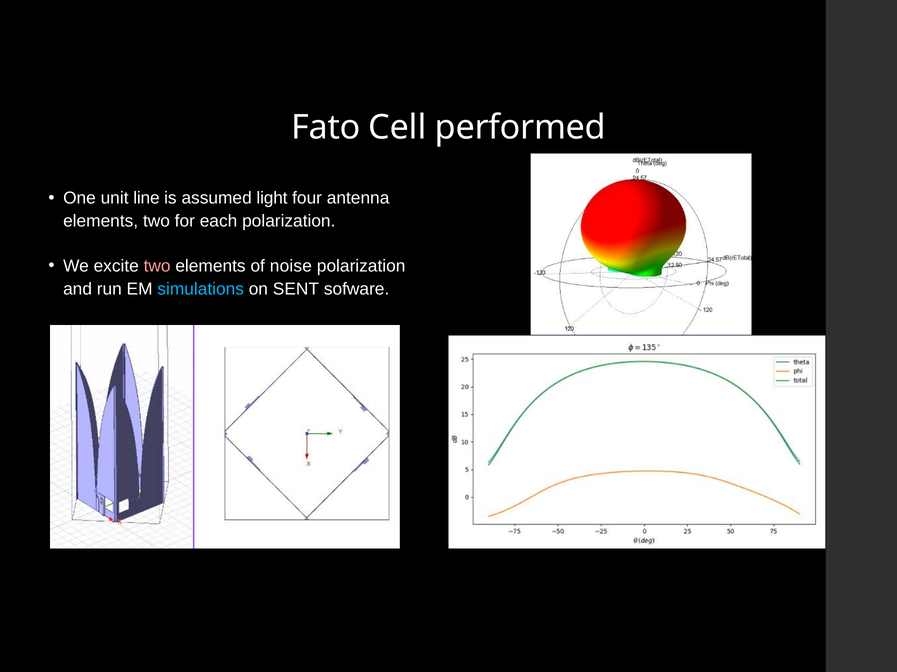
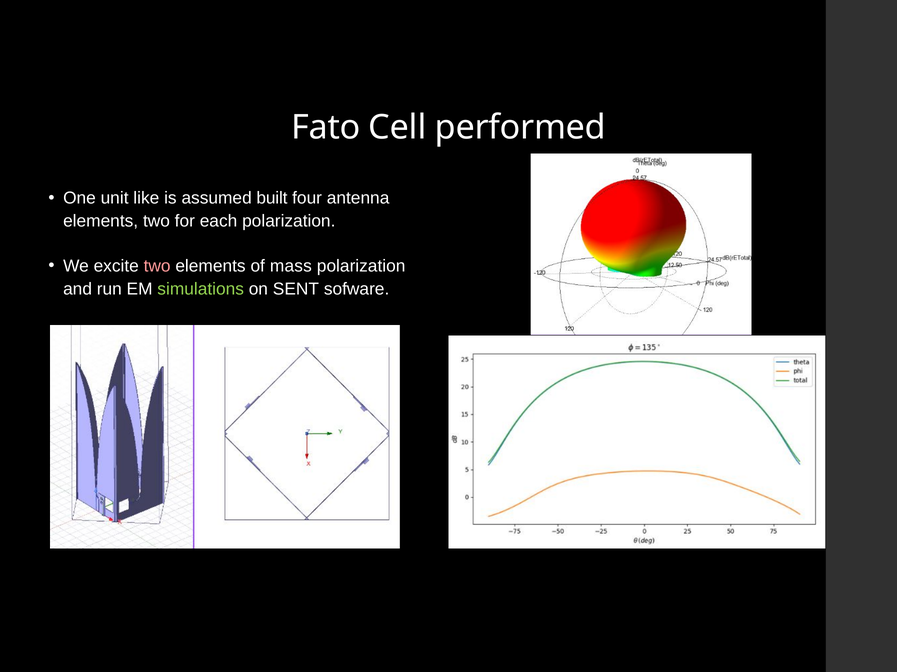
line: line -> like (146, 198)
light: light -> built (272, 198)
noise: noise -> mass (291, 266)
simulations colour: light blue -> light green (201, 289)
